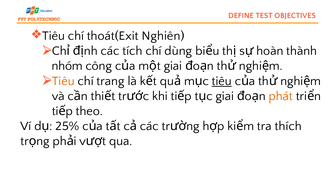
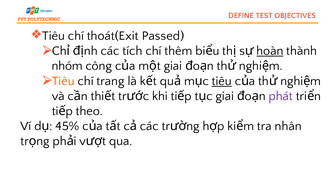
Nghiên: Nghiên -> Passed (163, 36)
dùng: dùng -> thêm (178, 51)
hoàn underline: none -> present (270, 51)
phát colour: orange -> purple (281, 96)
25%: 25% -> 45% (67, 126)
thích: thích -> nhân (288, 126)
